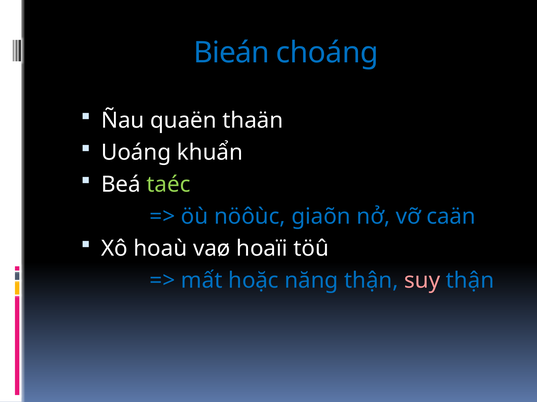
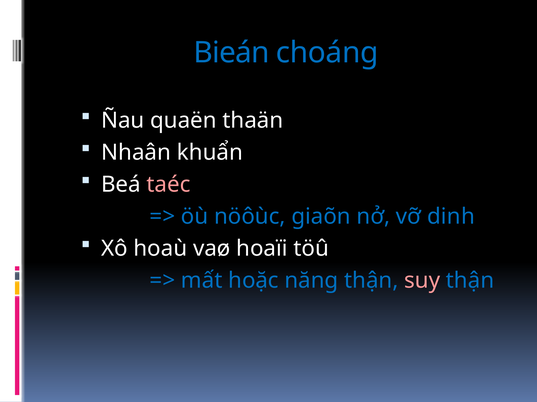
Uoáng: Uoáng -> Nhaân (136, 153)
taéc colour: light green -> pink (168, 185)
caän: caän -> dinh (451, 217)
